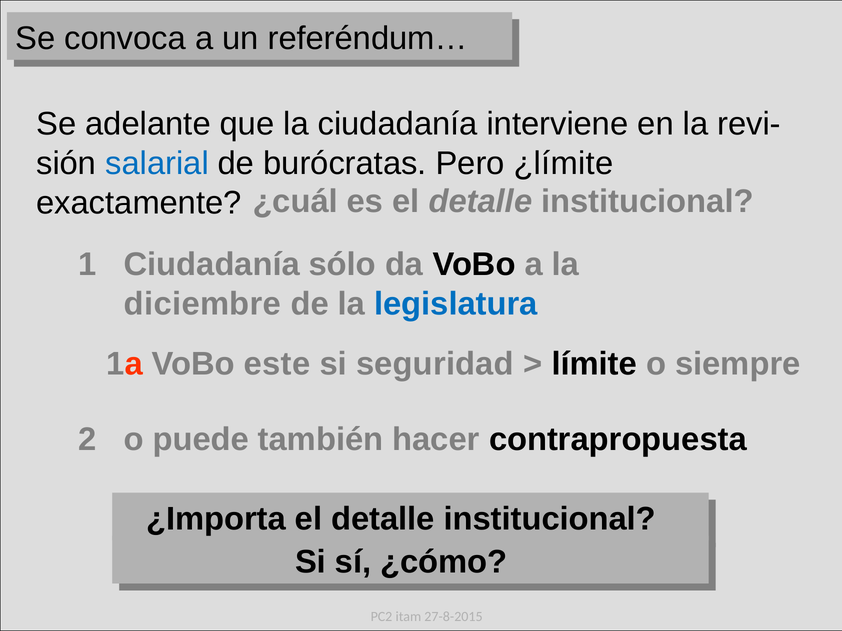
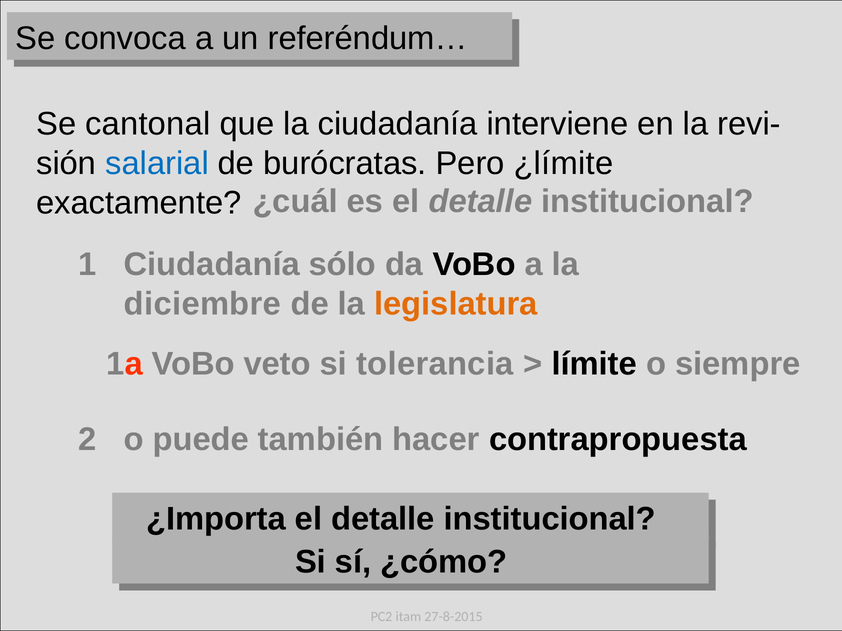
adelante: adelante -> cantonal (148, 124)
legislatura colour: blue -> orange (456, 304)
este: este -> veto (277, 364)
seguridad: seguridad -> tolerancia (435, 364)
